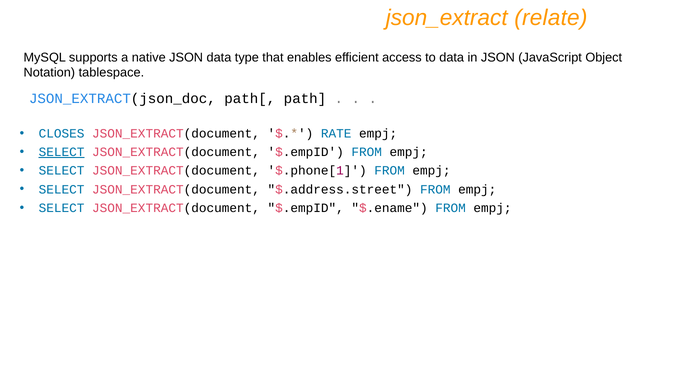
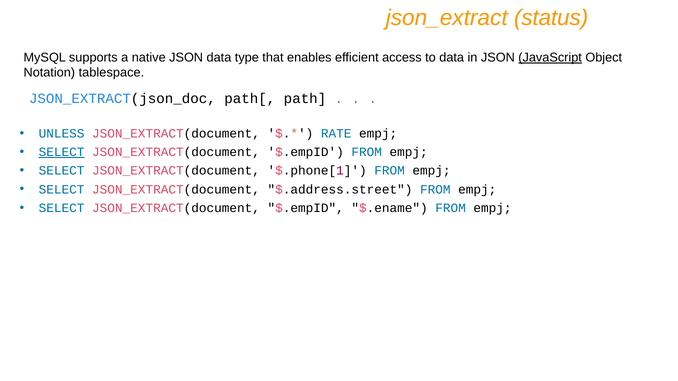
relate: relate -> status (551, 18)
JavaScript underline: none -> present (550, 58)
CLOSES: CLOSES -> UNLESS (62, 134)
